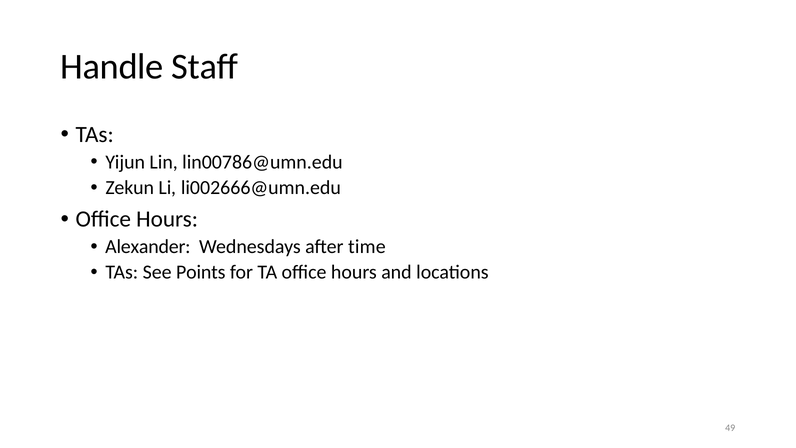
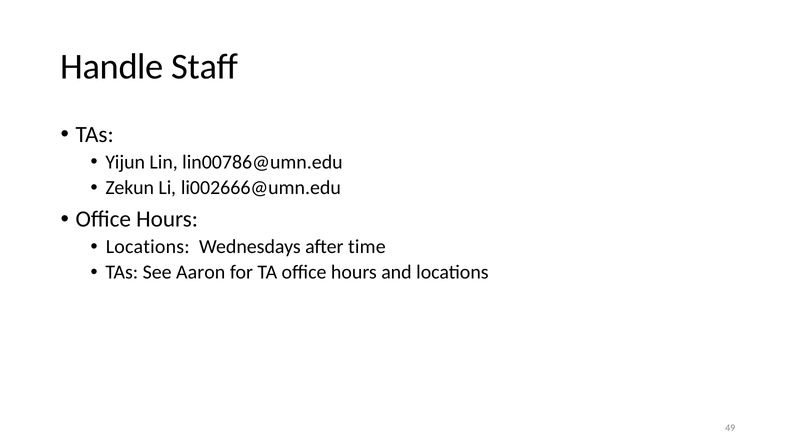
Alexander: Alexander -> Locations (148, 247)
Points: Points -> Aaron (201, 272)
